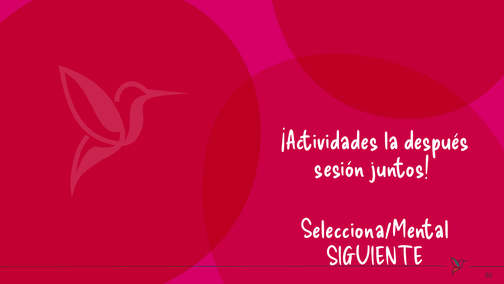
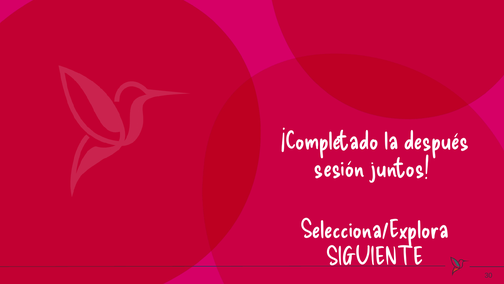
¡Actividades: ¡Actividades -> ¡Completado (330, 141)
Selecciona/Mental: Selecciona/Mental -> Selecciona/Explora (375, 230)
